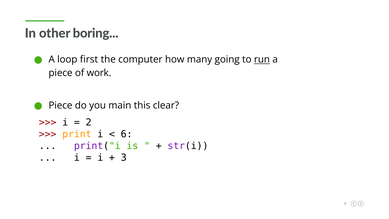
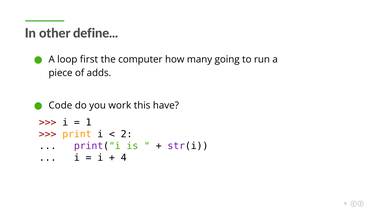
boring: boring -> define (96, 33)
run underline: present -> none (262, 59)
work: work -> adds (99, 73)
Piece: Piece -> Code (60, 105)
main: main -> work (120, 105)
clear: clear -> have (166, 105)
2: 2 -> 1 (89, 122)
6: 6 -> 2 (127, 134)
3: 3 -> 4 (124, 157)
